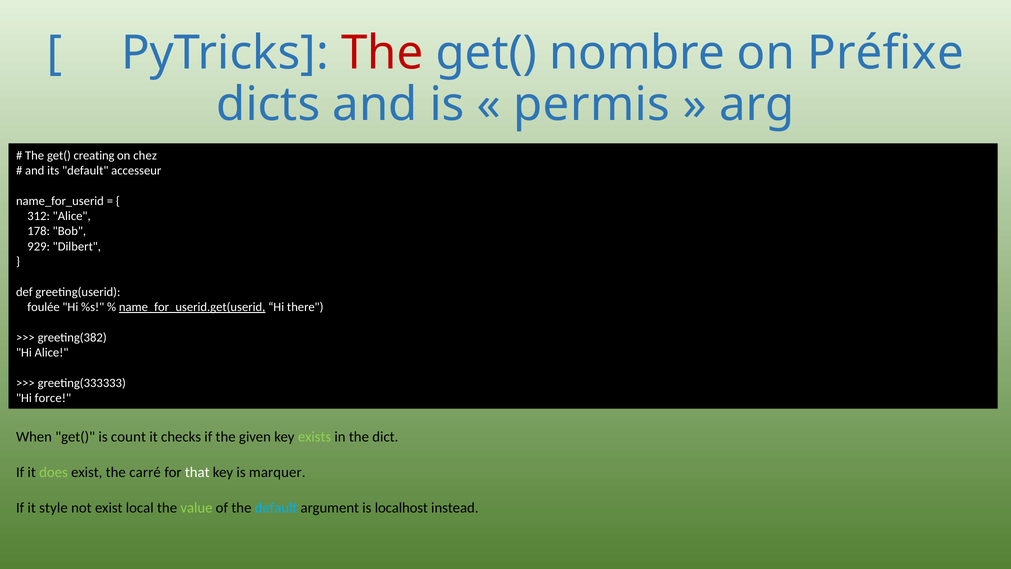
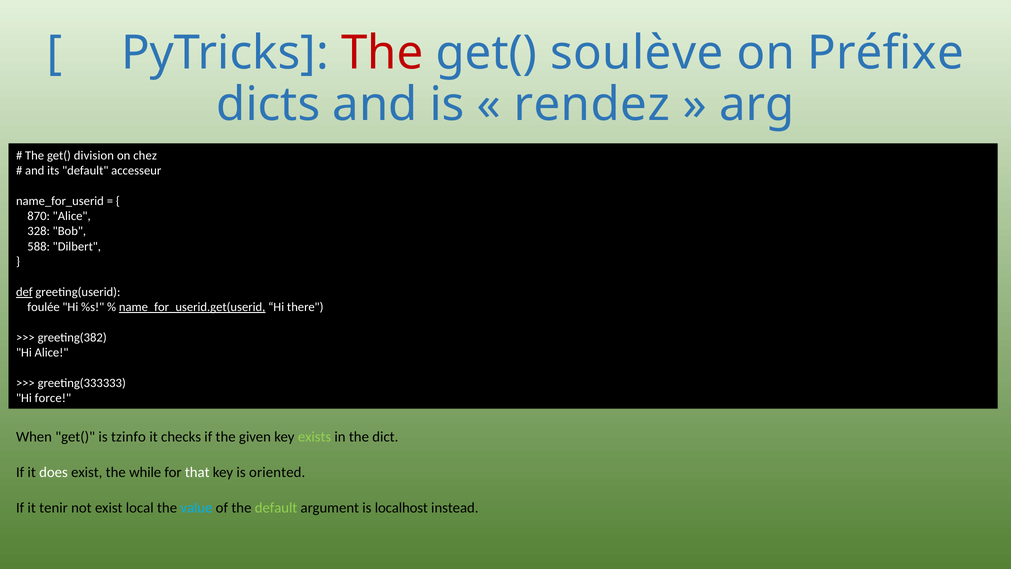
nombre: nombre -> soulève (637, 53)
permis: permis -> rendez (592, 104)
creating: creating -> division (94, 155)
312: 312 -> 870 (39, 216)
178: 178 -> 328 (39, 231)
929: 929 -> 588 (39, 246)
def underline: none -> present (24, 292)
count: count -> tzinfo (128, 437)
does colour: light green -> white (54, 472)
carré: carré -> while (145, 472)
marquer: marquer -> oriented (277, 472)
style: style -> tenir (54, 508)
value colour: light green -> light blue (196, 508)
default colour: light blue -> light green (276, 508)
